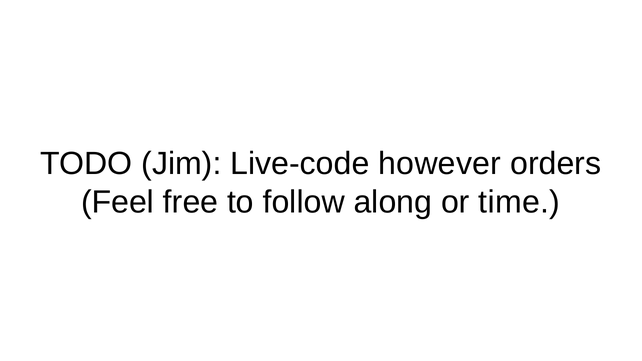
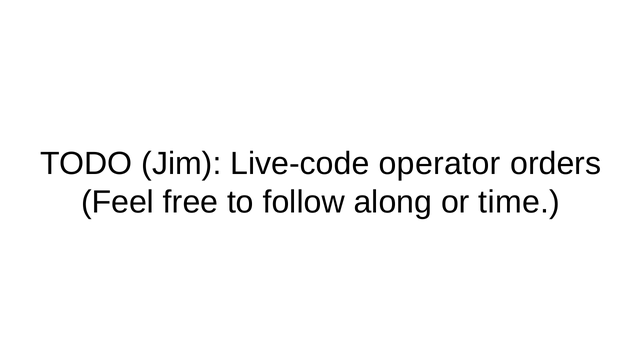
however: however -> operator (440, 164)
